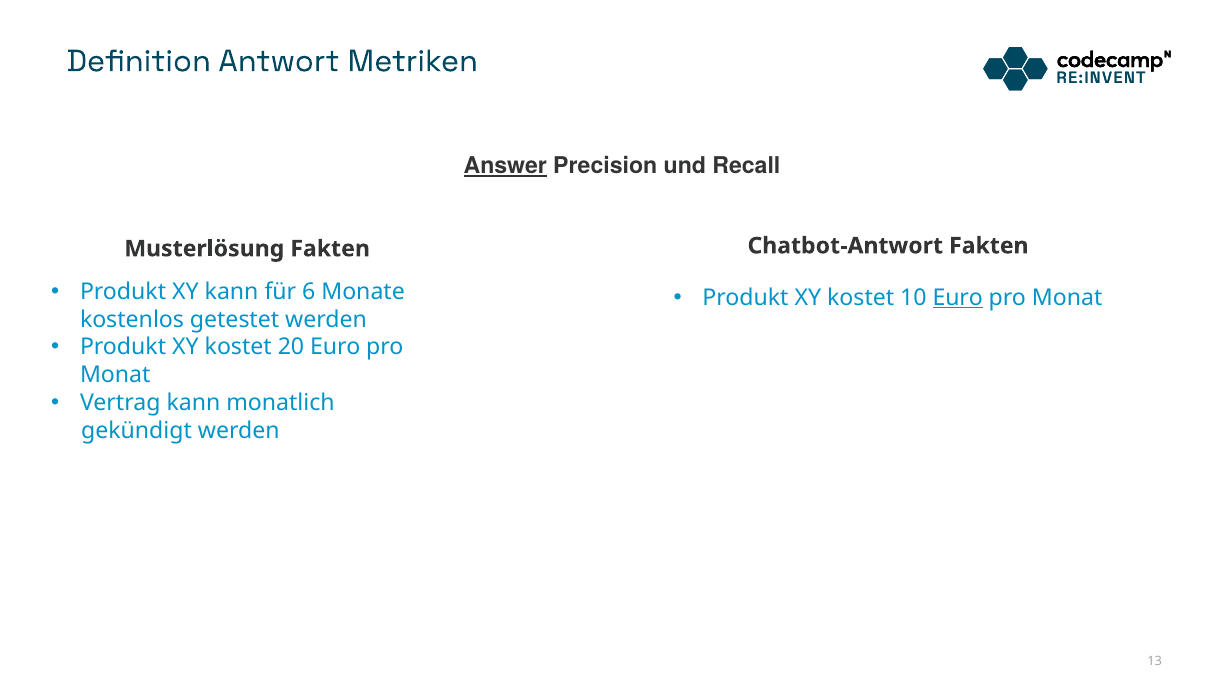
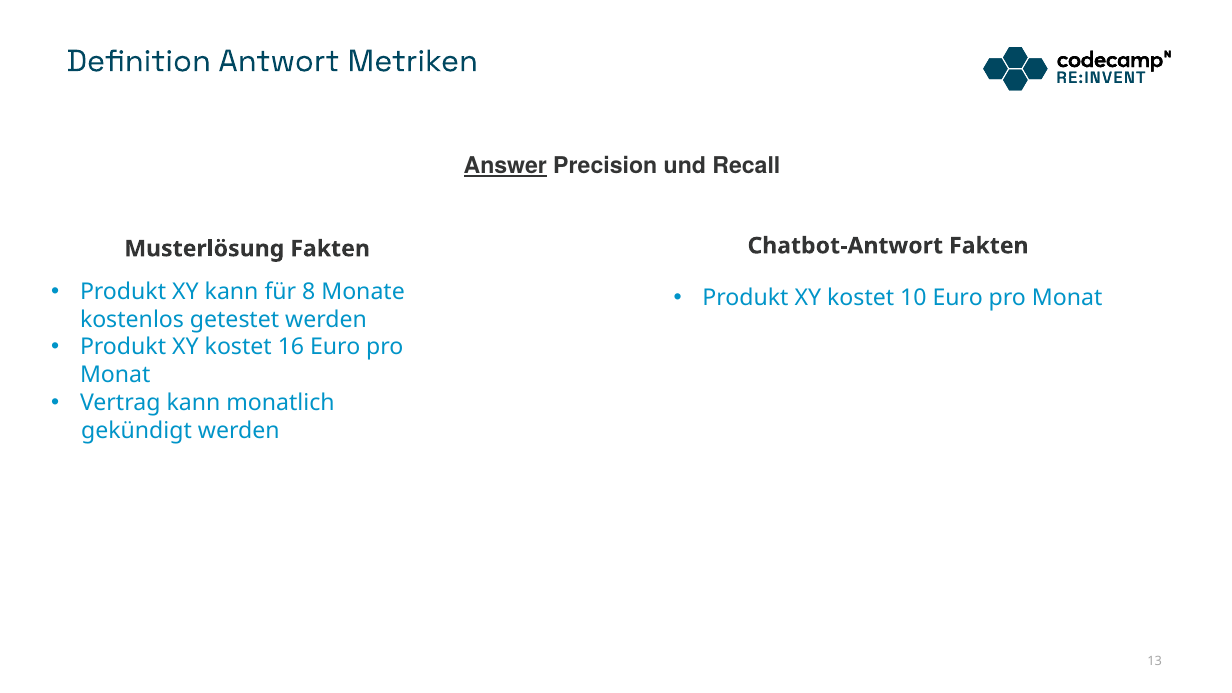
6: 6 -> 8 (309, 292)
Euro underline: present -> none (958, 298)
20: 20 -> 16 (291, 347)
